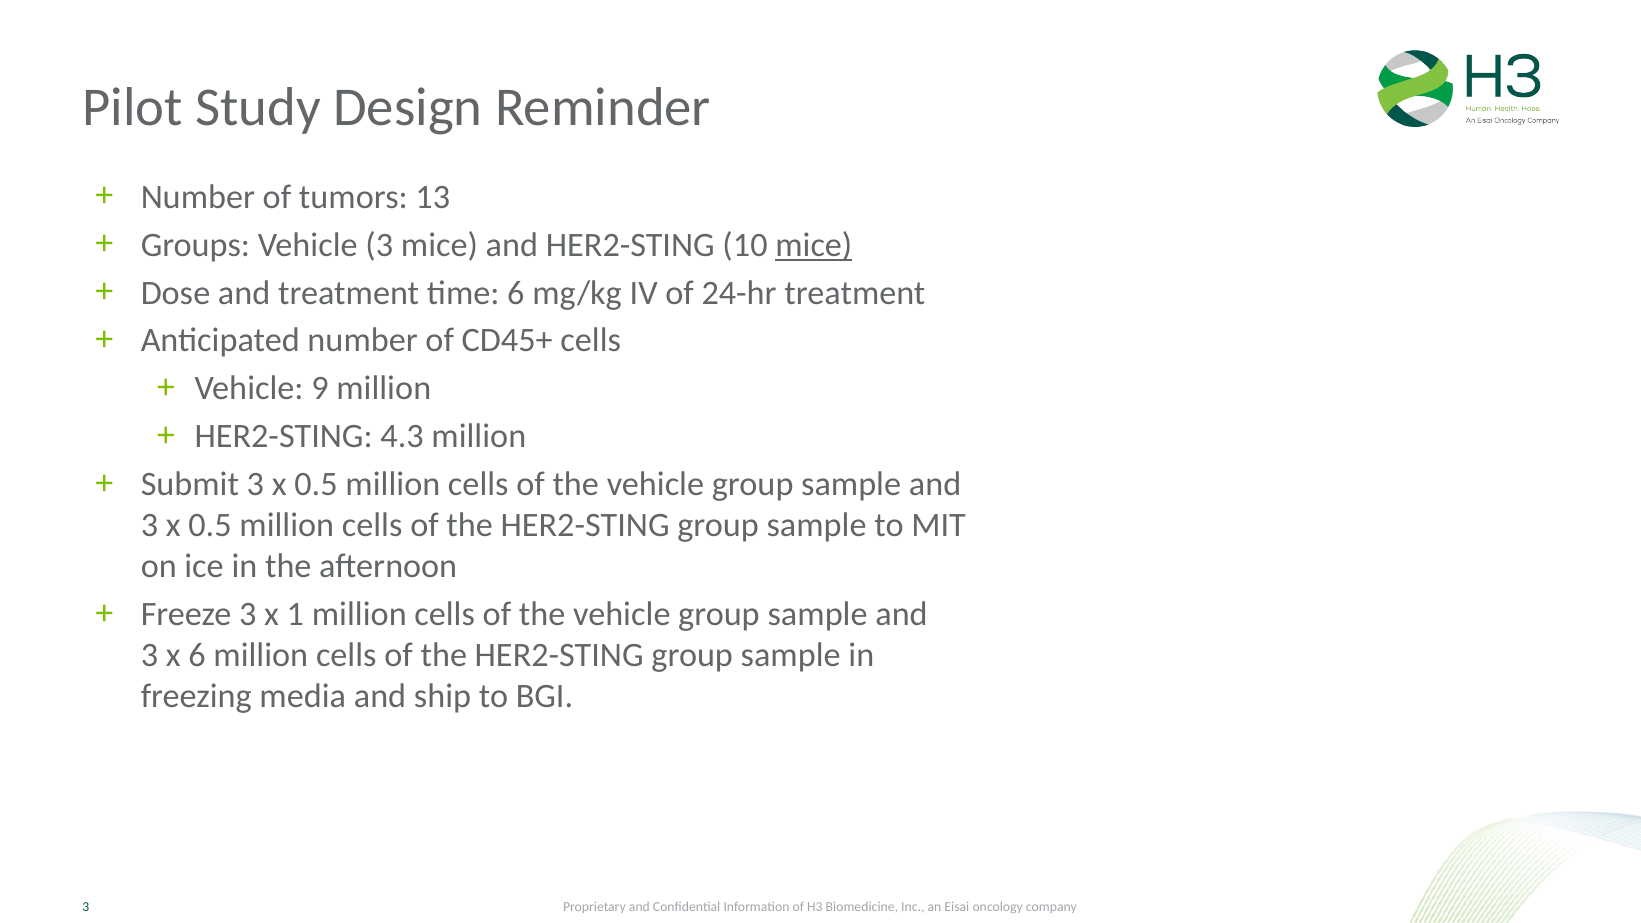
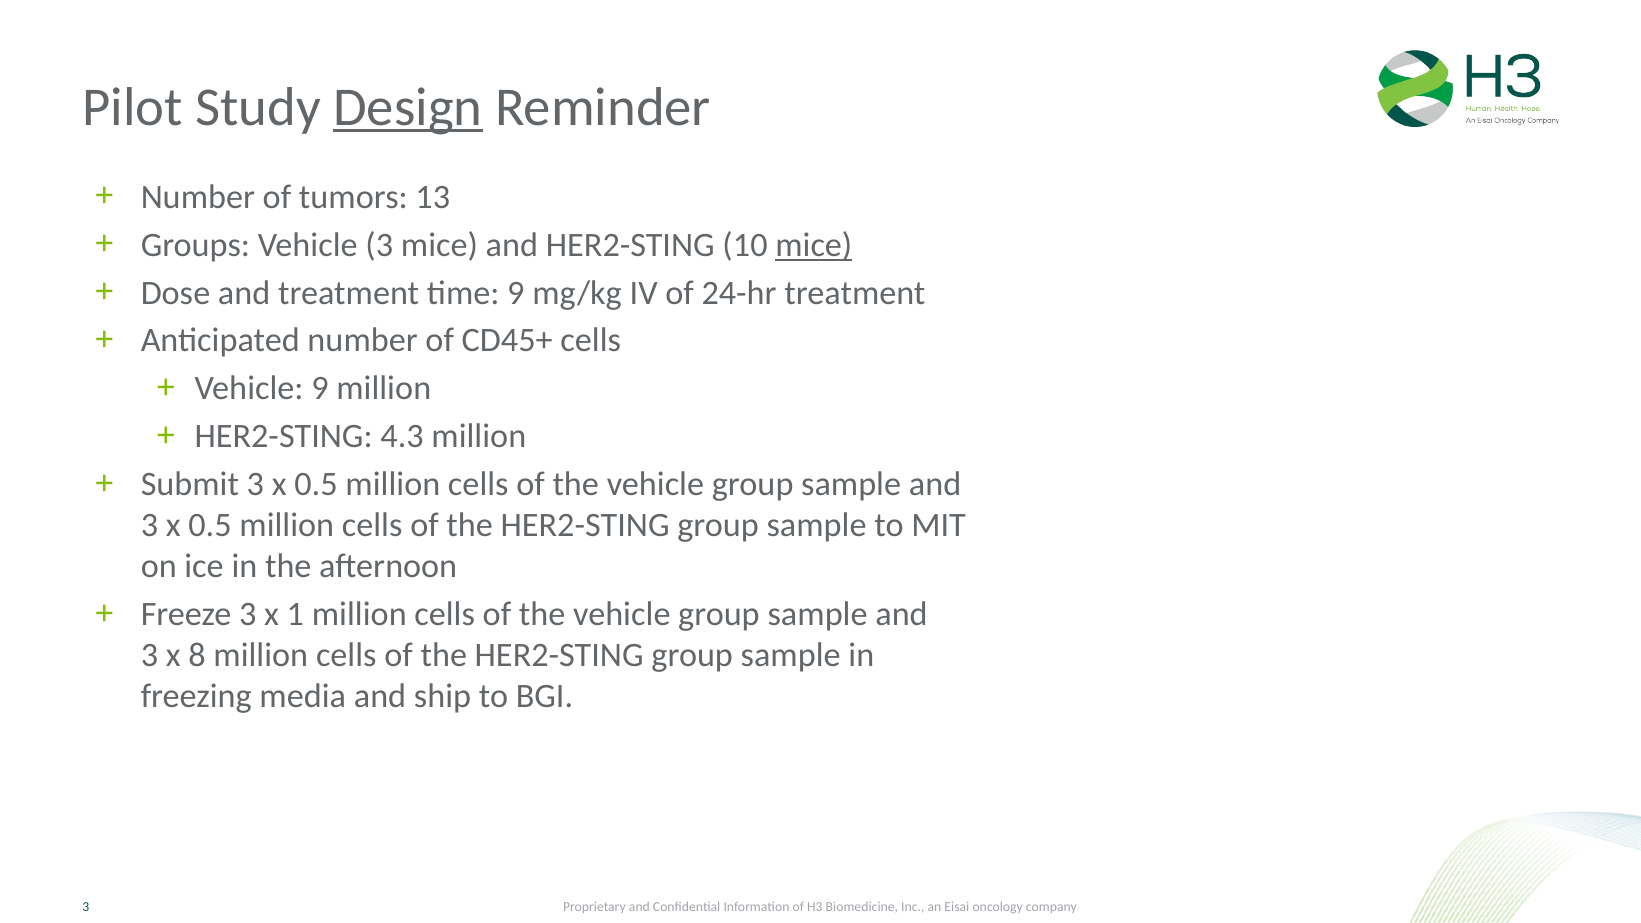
Design underline: none -> present (408, 107)
time 6: 6 -> 9 (516, 293)
x 6: 6 -> 8 (197, 655)
